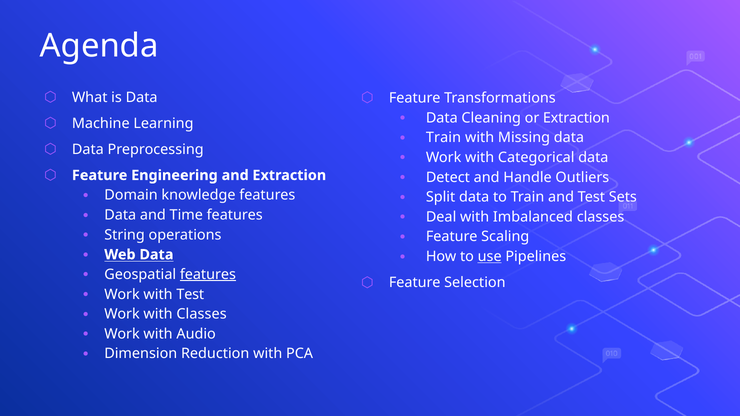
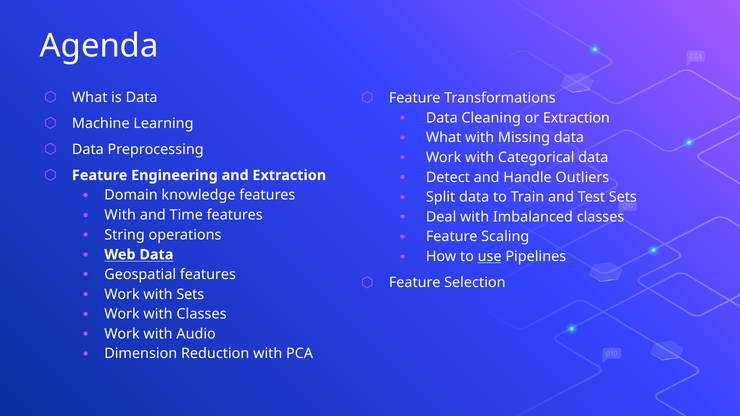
Train: Train -> What (444, 138)
Data: Data -> With (120, 215)
features underline: present -> none (208, 275)
with Test: Test -> Sets (190, 294)
